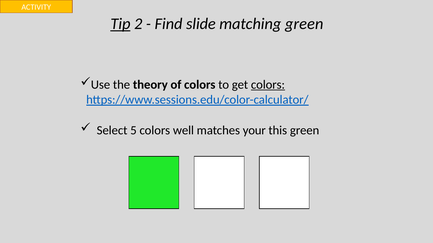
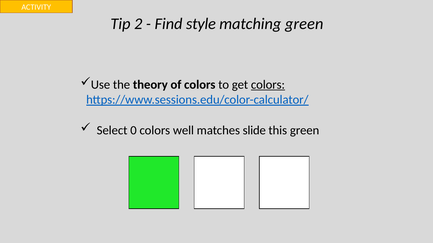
Tip underline: present -> none (120, 24)
slide: slide -> style (201, 24)
5: 5 -> 0 (134, 131)
your: your -> slide (254, 131)
